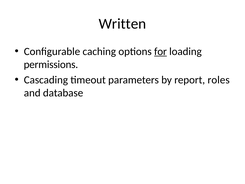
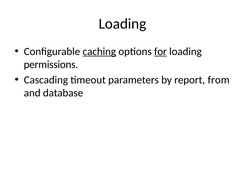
Written: Written -> Loading (122, 24)
caching underline: none -> present (99, 51)
roles: roles -> from (219, 80)
